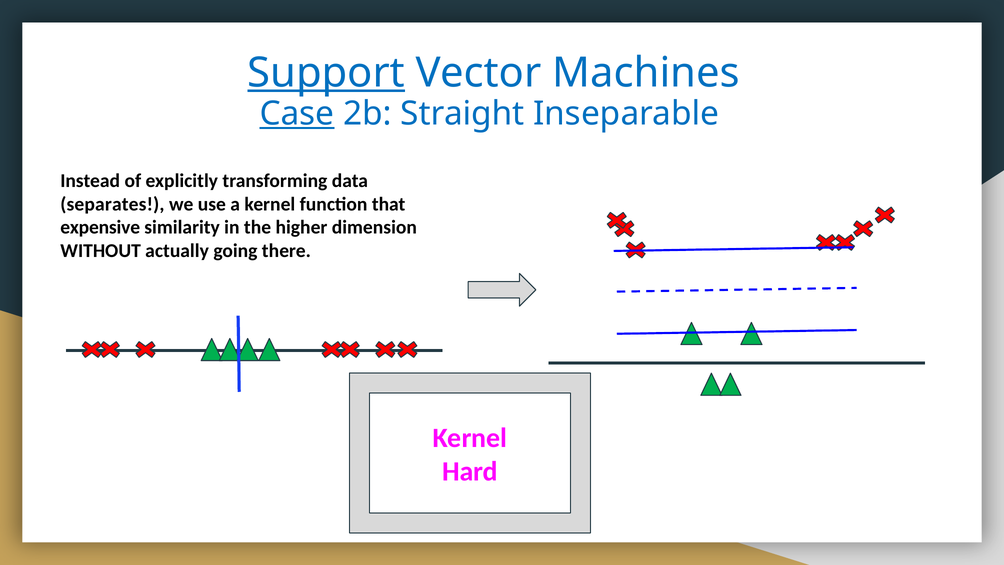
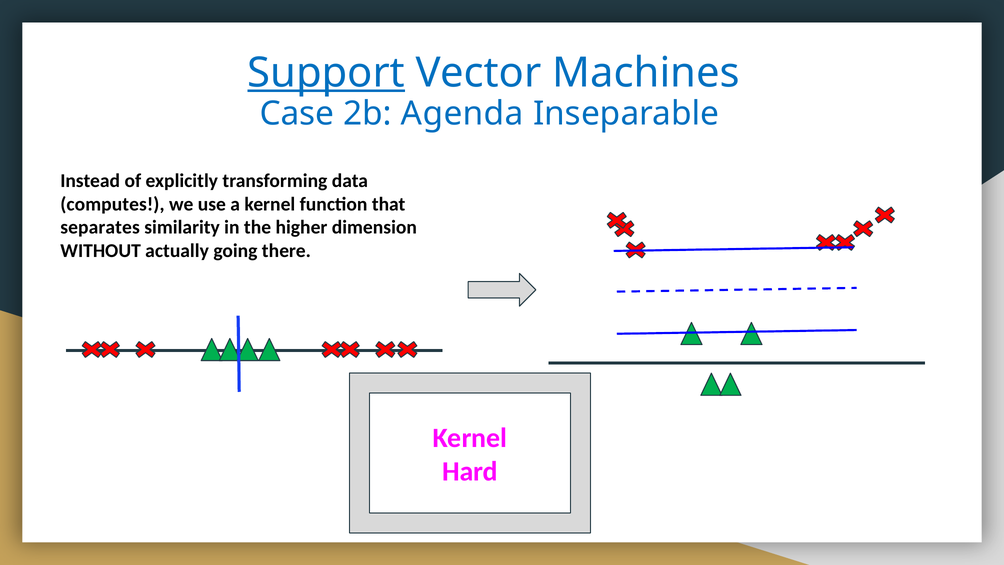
Case underline: present -> none (297, 114)
Straight: Straight -> Agenda (462, 114)
separates: separates -> computes (112, 204)
expensive: expensive -> separates (100, 227)
